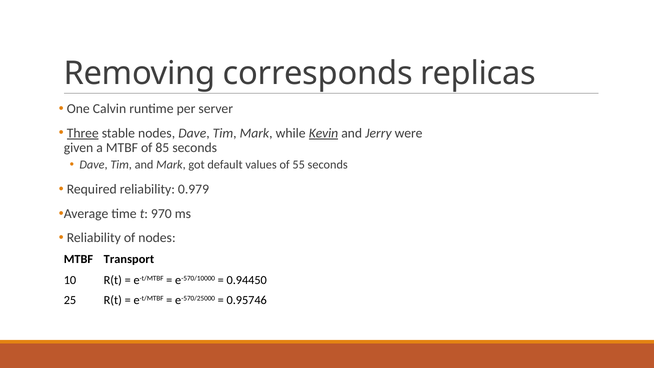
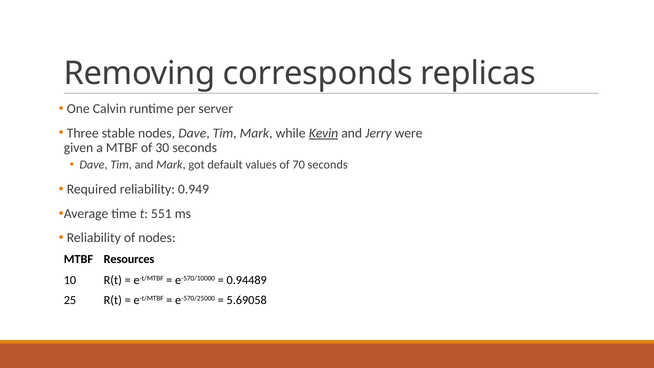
Three underline: present -> none (83, 133)
85: 85 -> 30 (162, 148)
55: 55 -> 70 (299, 164)
0.979: 0.979 -> 0.949 (194, 189)
970: 970 -> 551 (161, 214)
Transport: Transport -> Resources (129, 259)
0.94450: 0.94450 -> 0.94489 (247, 280)
0.95746: 0.95746 -> 5.69058 (247, 300)
